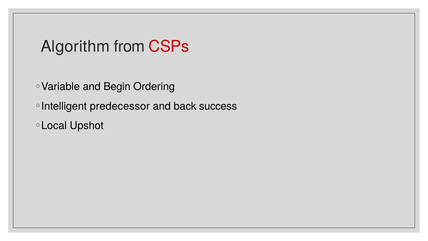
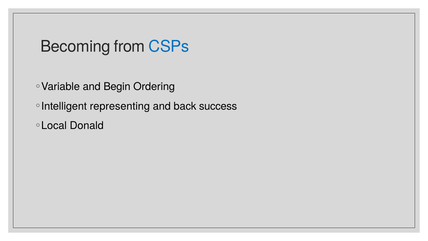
Algorithm: Algorithm -> Becoming (75, 47)
CSPs colour: red -> blue (169, 47)
predecessor: predecessor -> representing (120, 106)
Upshot: Upshot -> Donald (87, 126)
